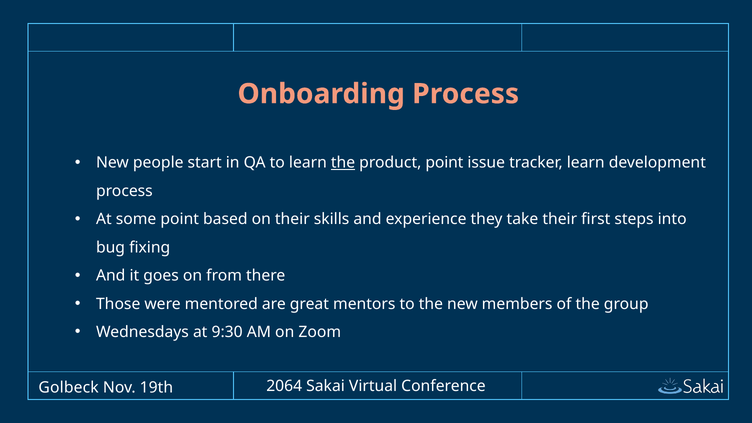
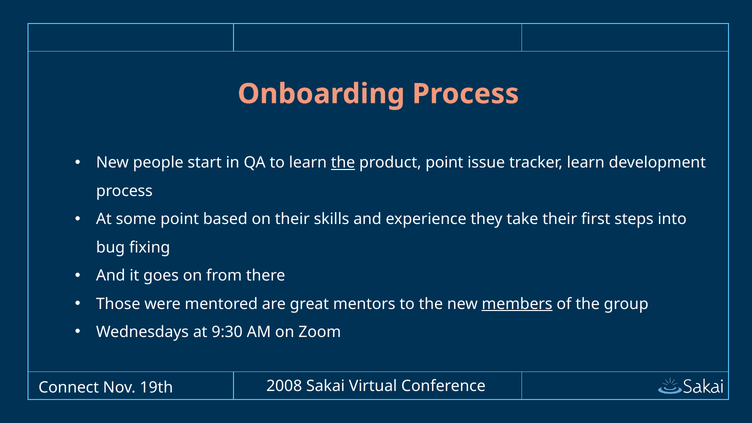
members underline: none -> present (517, 304)
2064: 2064 -> 2008 (284, 386)
Golbeck: Golbeck -> Connect (69, 387)
